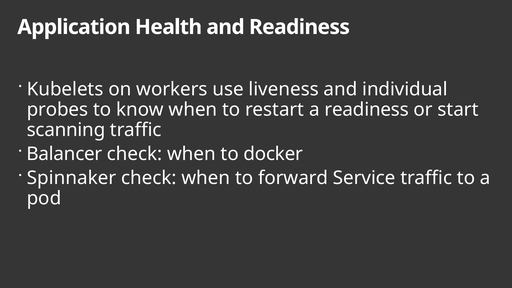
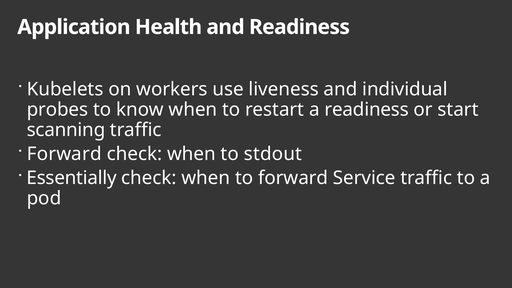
Balancer: Balancer -> Forward (64, 154)
docker: docker -> stdout (273, 154)
Spinnaker: Spinnaker -> Essentially (72, 178)
